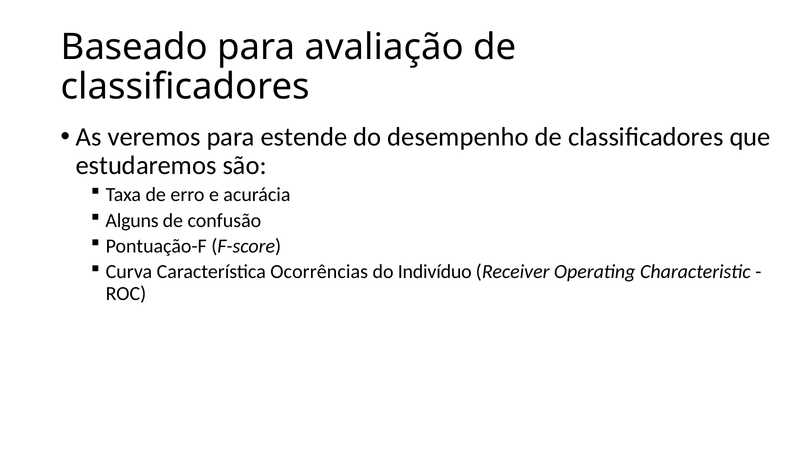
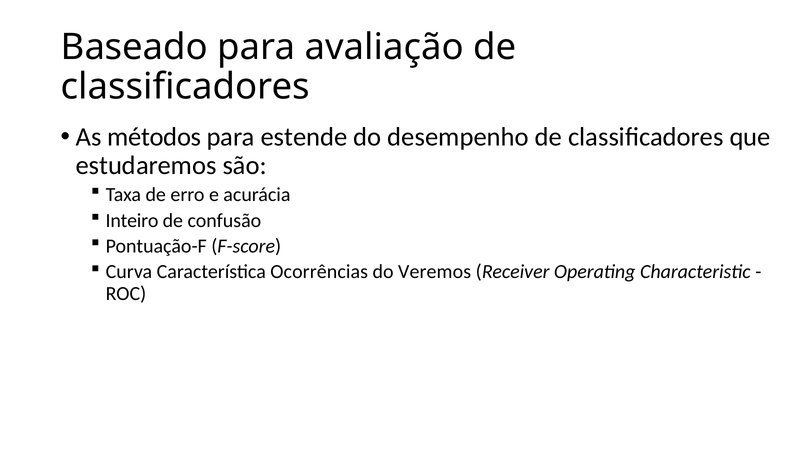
veremos: veremos -> métodos (154, 137)
Alguns: Alguns -> Inteiro (132, 220)
Indivíduo: Indivíduo -> Veremos (435, 272)
